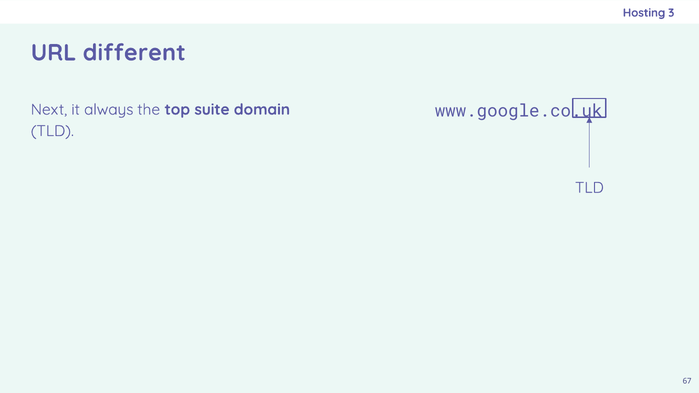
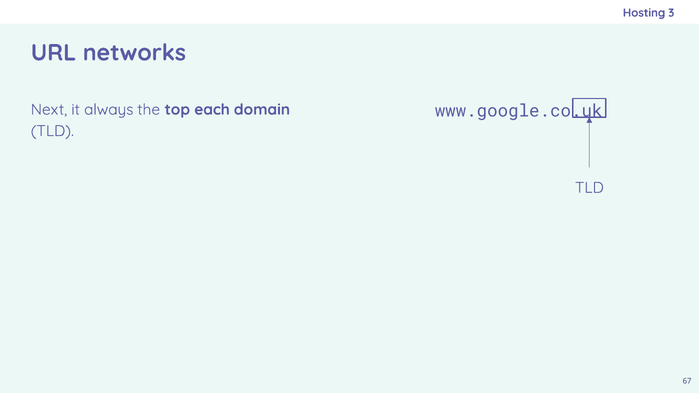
different: different -> networks (134, 53)
suite: suite -> each (212, 110)
